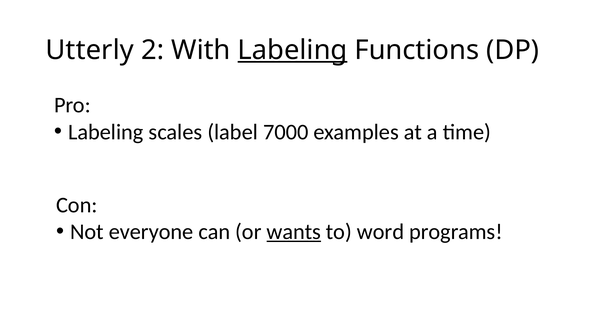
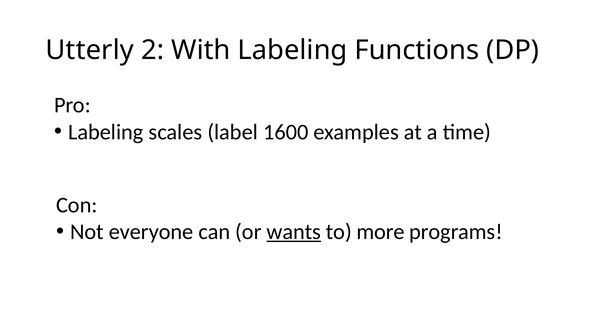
Labeling underline: present -> none (293, 50)
7000: 7000 -> 1600 (286, 132)
word: word -> more (381, 232)
